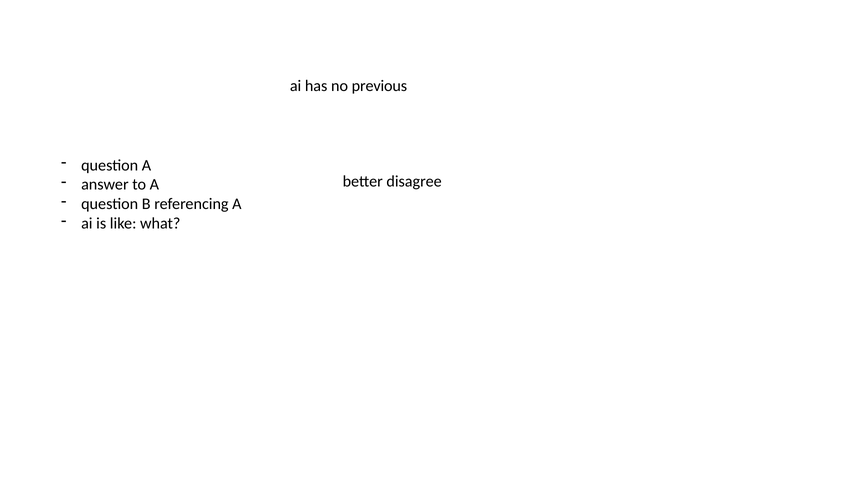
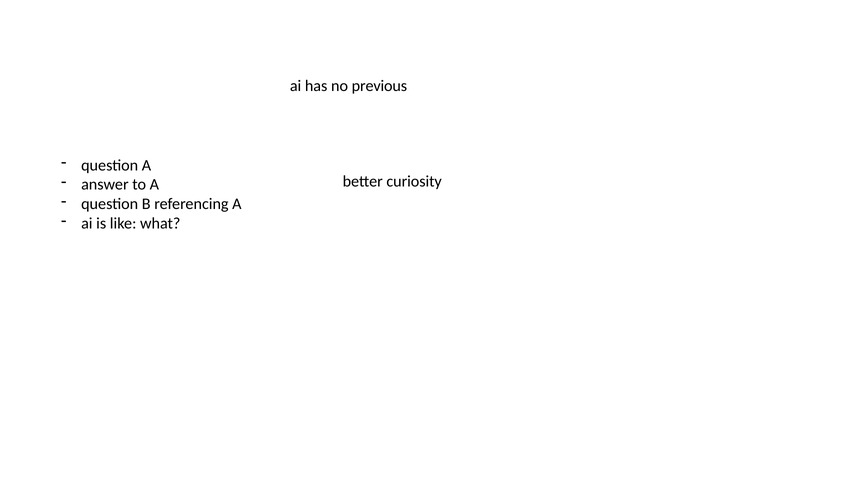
disagree: disagree -> curiosity (414, 182)
